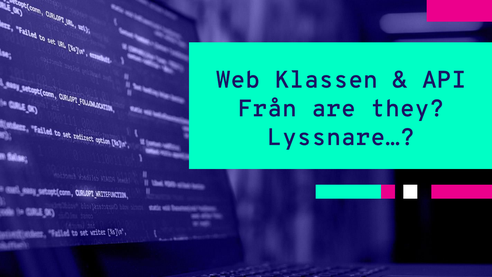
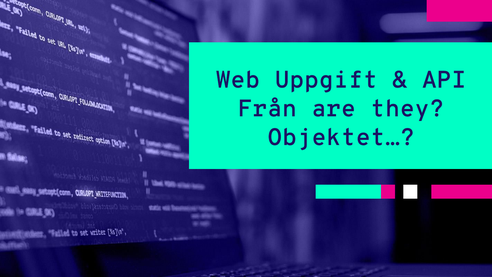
Klassen: Klassen -> Uppgift (326, 80)
Lyssnare…: Lyssnare… -> Objektet… (341, 137)
